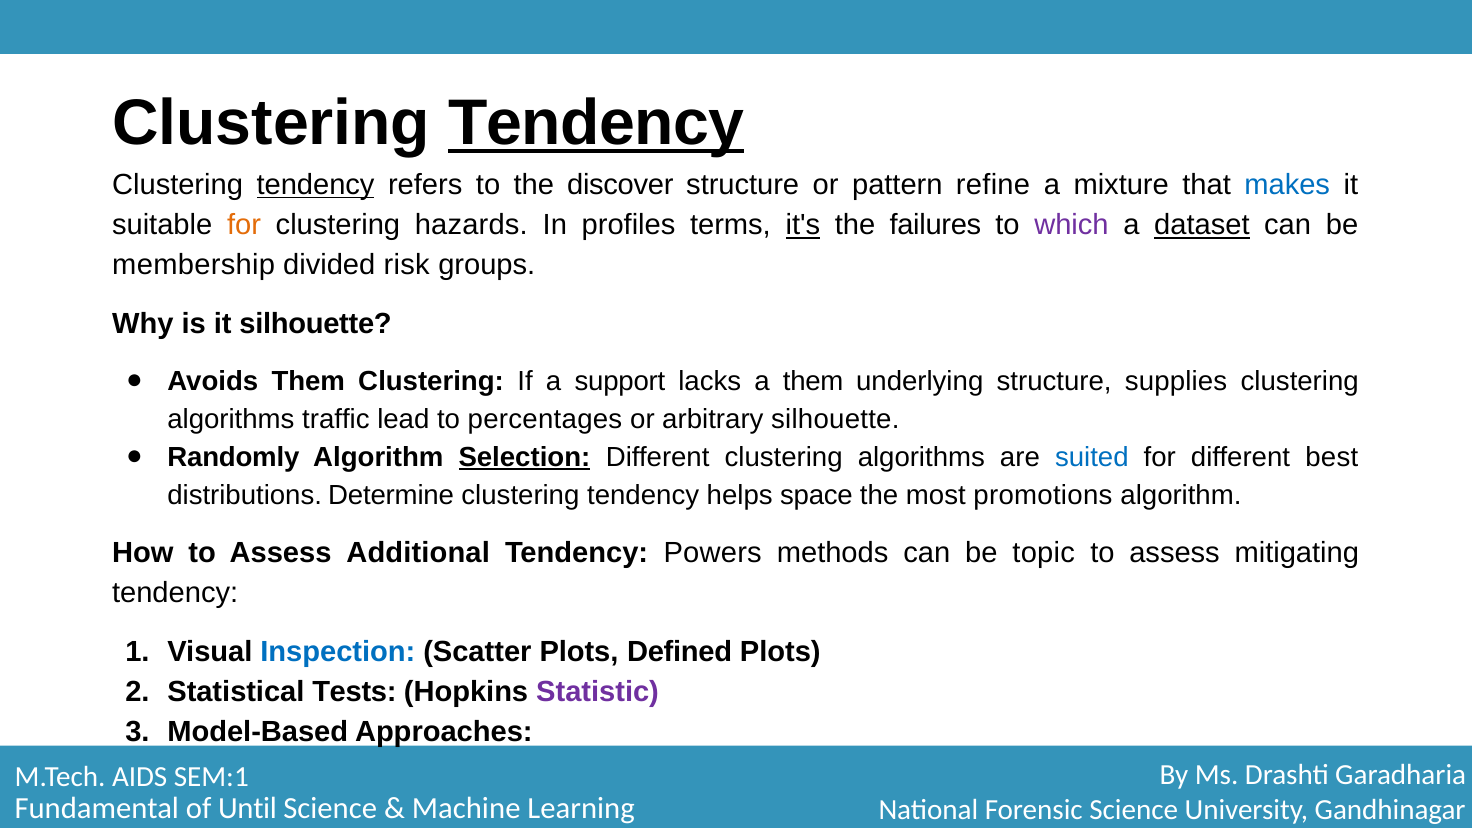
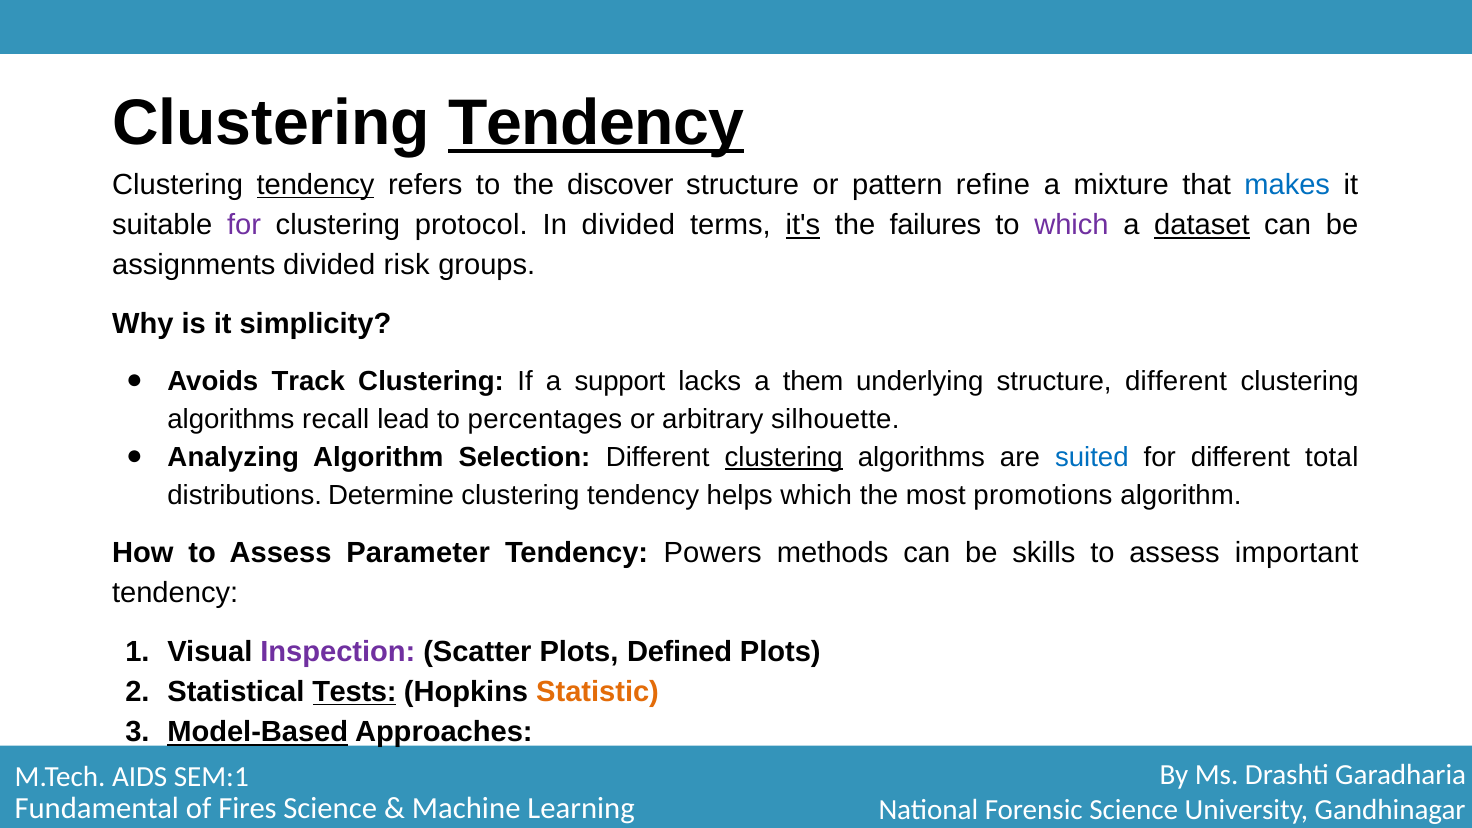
for colour: orange -> purple (244, 225)
hazards: hazards -> protocol (471, 225)
In profiles: profiles -> divided (628, 225)
membership: membership -> assignments (194, 265)
it silhouette: silhouette -> simplicity (315, 324)
Avoids Them: Them -> Track (308, 381)
structure supplies: supplies -> different (1176, 381)
traffic: traffic -> recall (336, 419)
Randomly: Randomly -> Analyzing (233, 457)
Selection underline: present -> none (524, 457)
clustering underline: none -> present (784, 457)
best: best -> total (1332, 457)
helps space: space -> which (816, 495)
Additional: Additional -> Parameter (418, 553)
topic: topic -> skills (1044, 553)
mitigating: mitigating -> important (1297, 553)
Inspection colour: blue -> purple (338, 652)
Tests underline: none -> present (354, 692)
Statistic colour: purple -> orange (598, 692)
Model-Based underline: none -> present (258, 732)
Until: Until -> Fires (248, 808)
